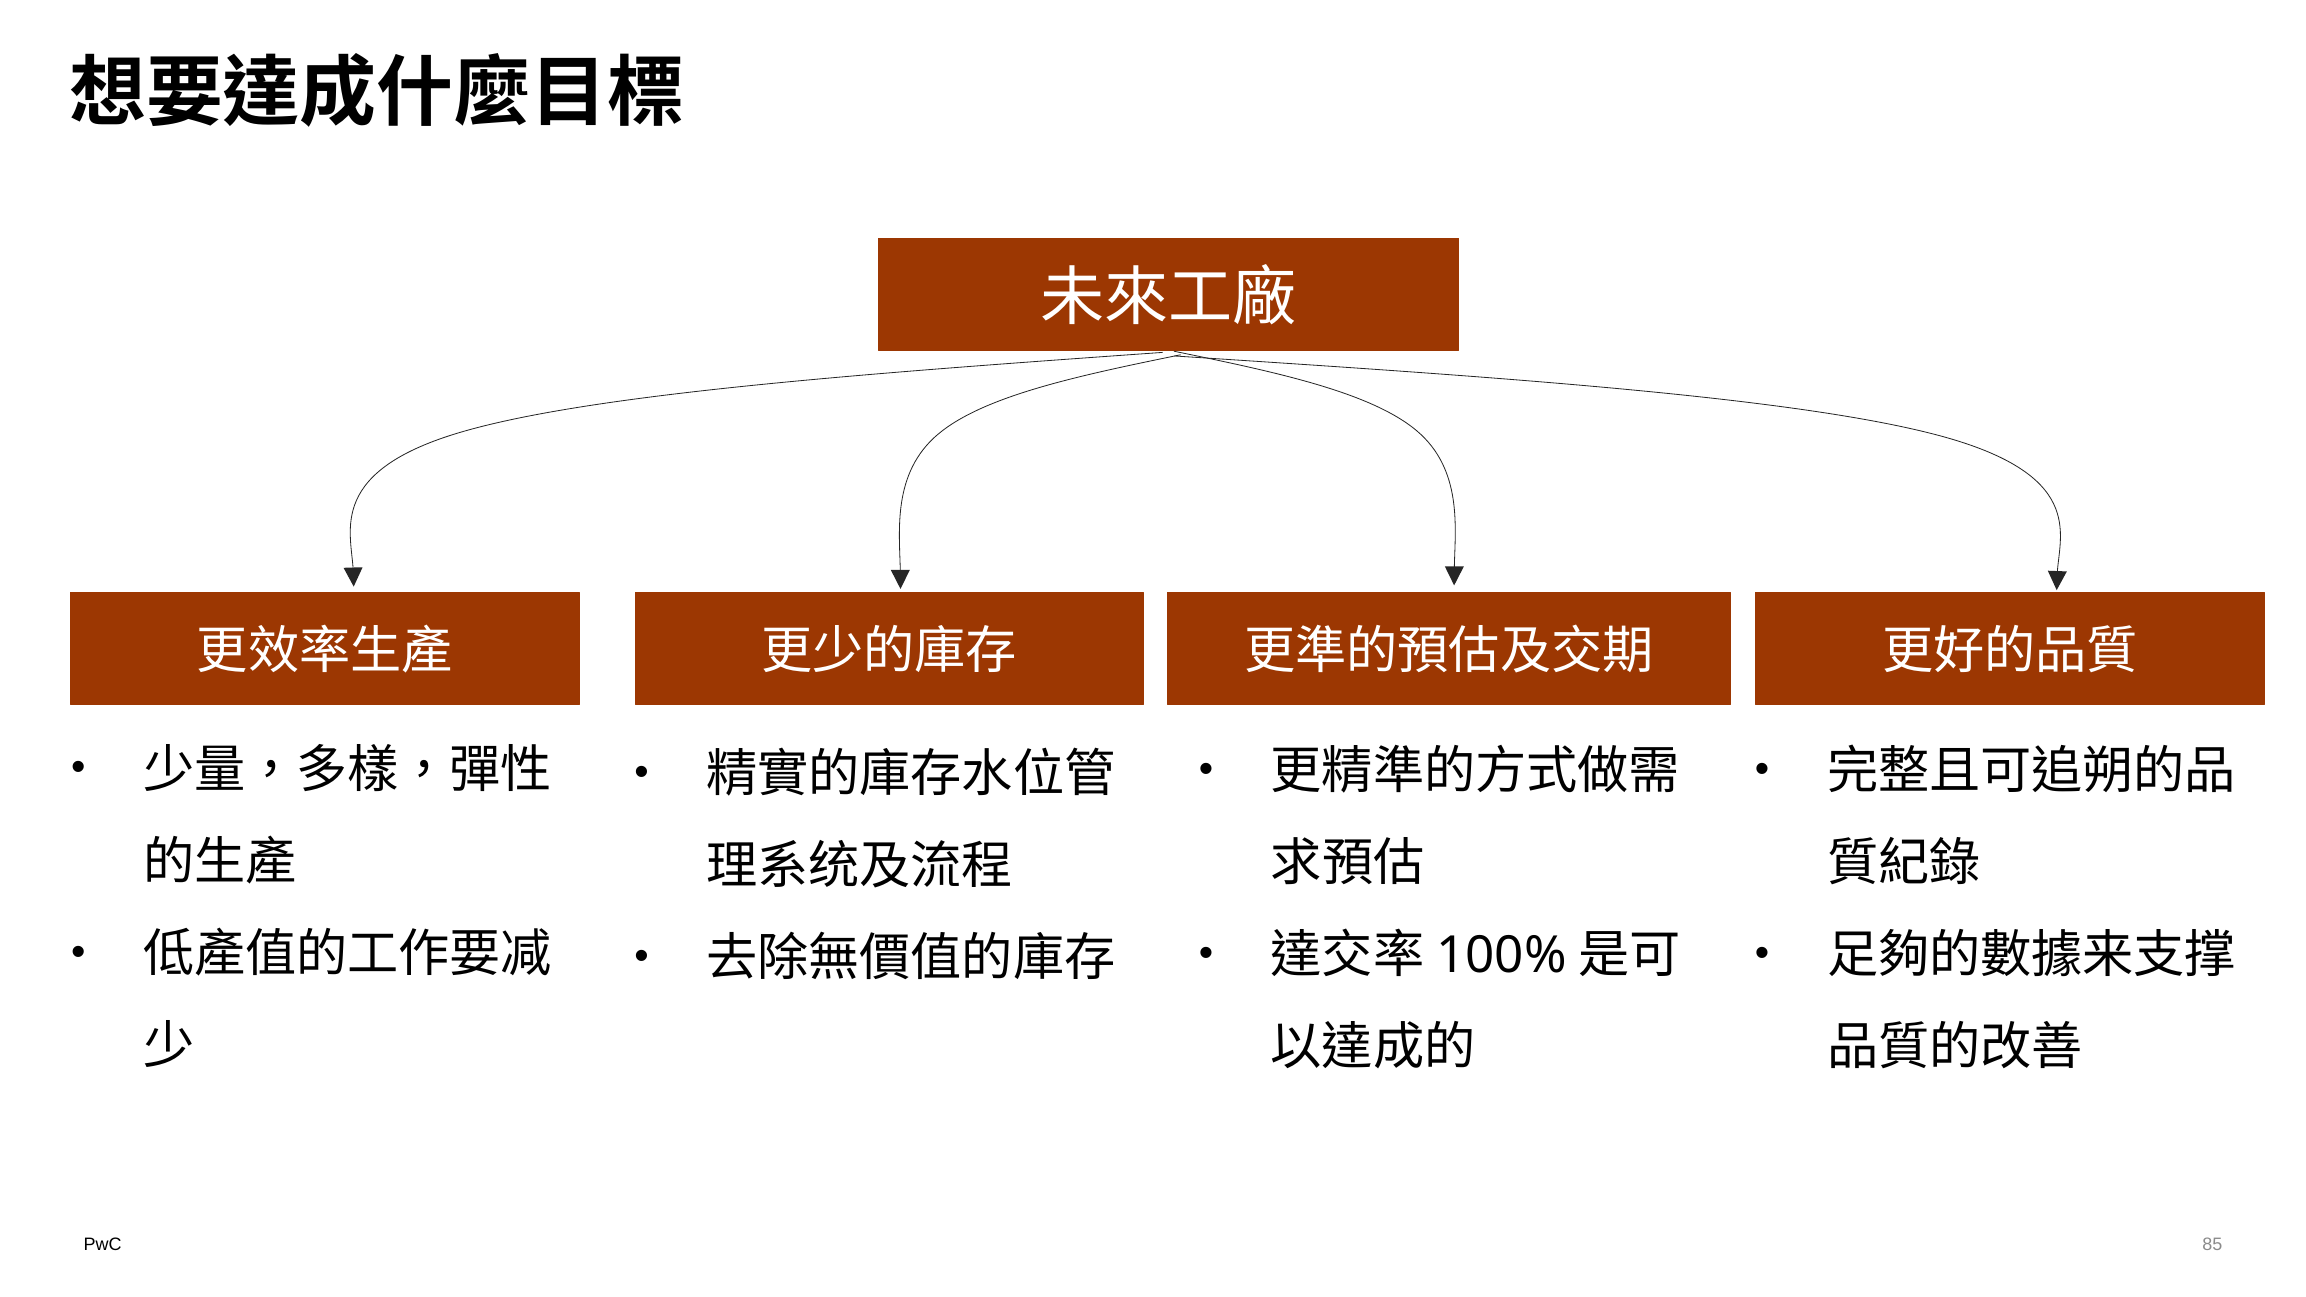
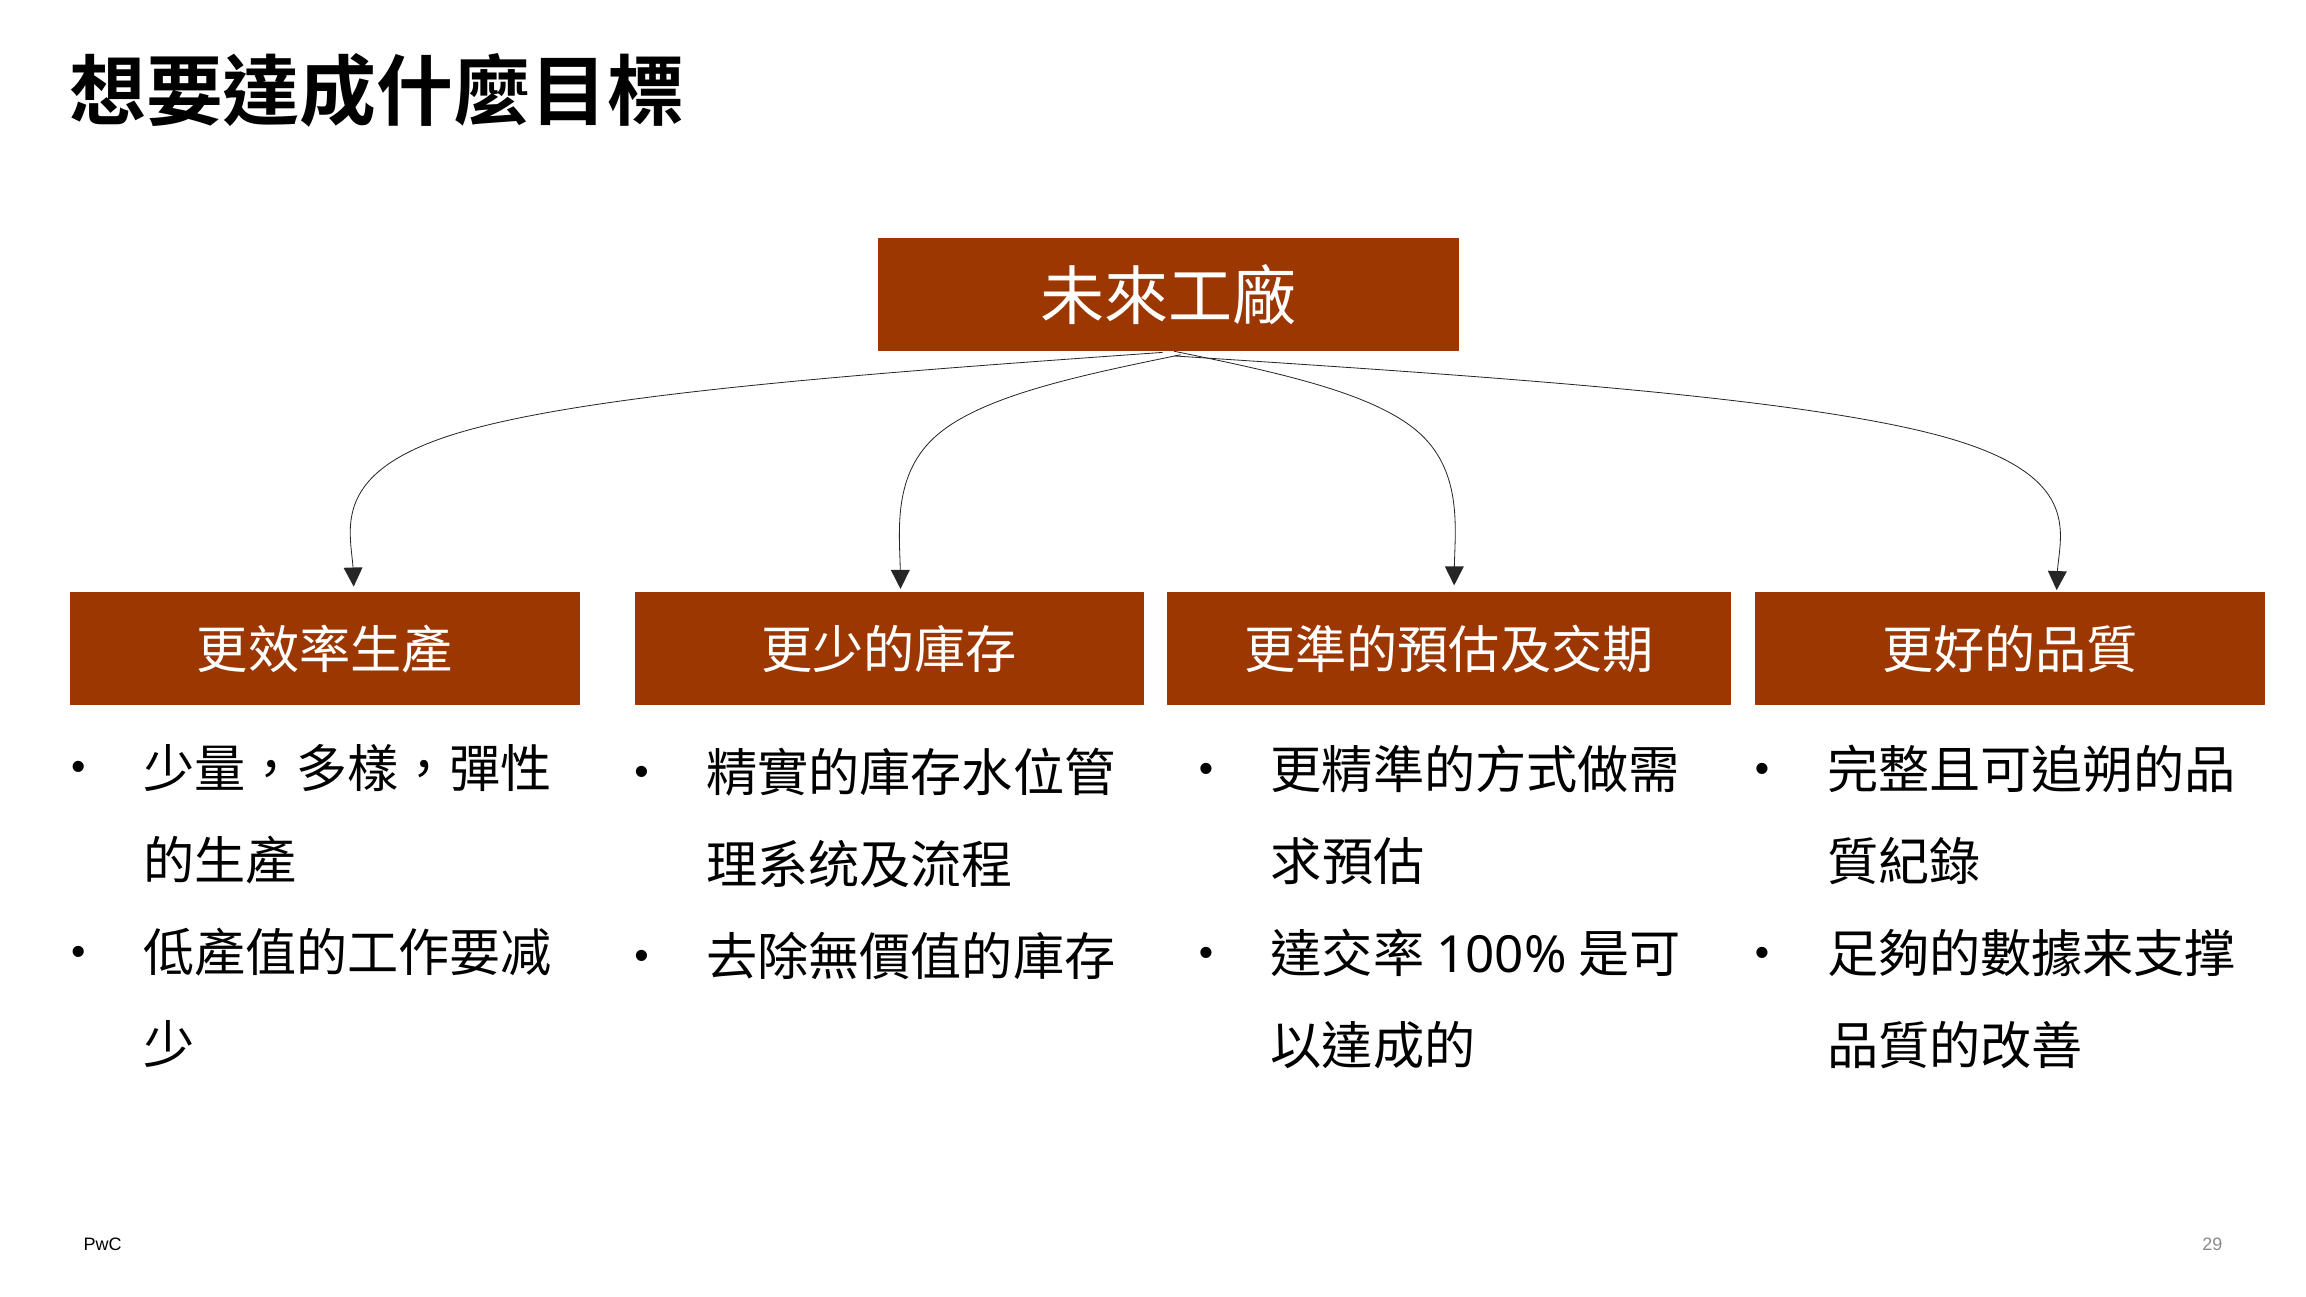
85: 85 -> 29 (2212, 1244)
